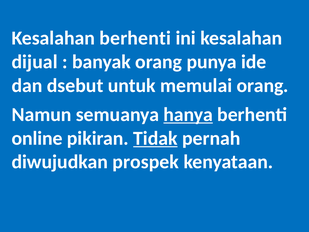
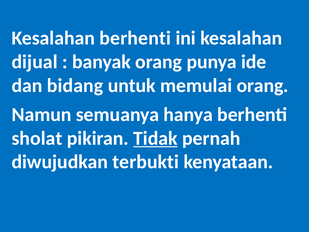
dsebut: dsebut -> bidang (75, 86)
hanya underline: present -> none (188, 114)
online: online -> sholat (37, 138)
prospek: prospek -> terbukti (146, 162)
